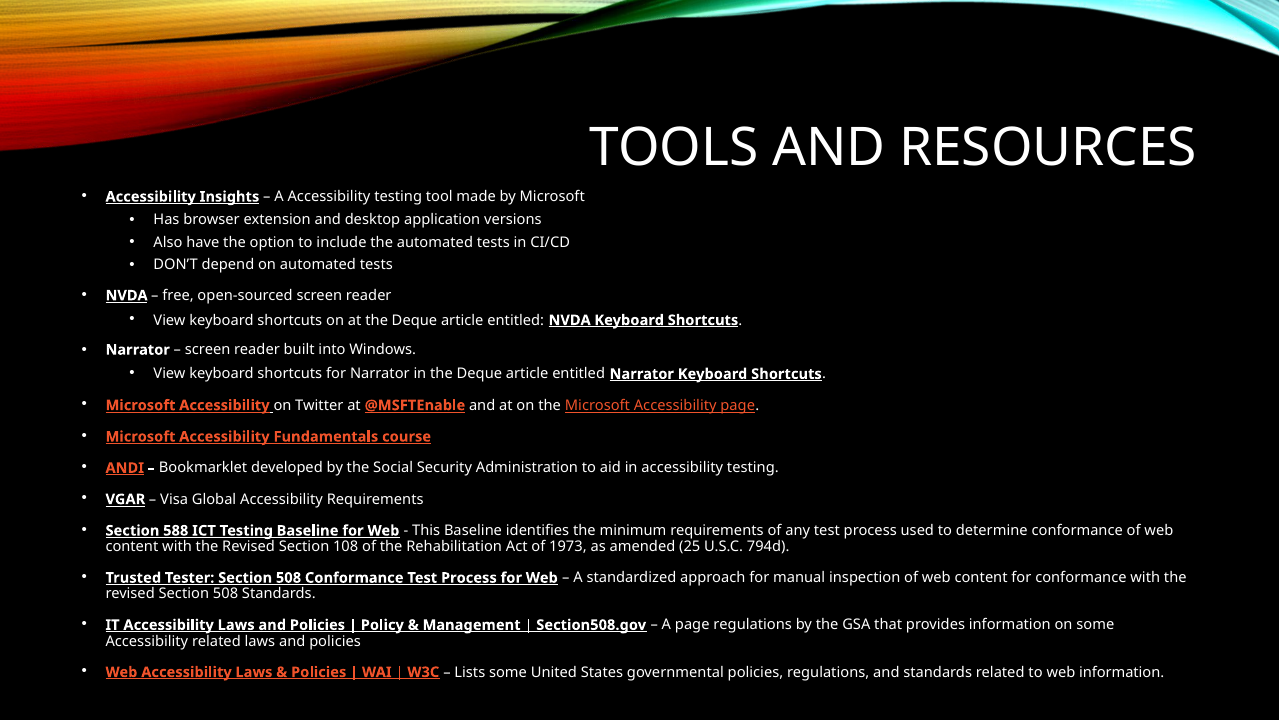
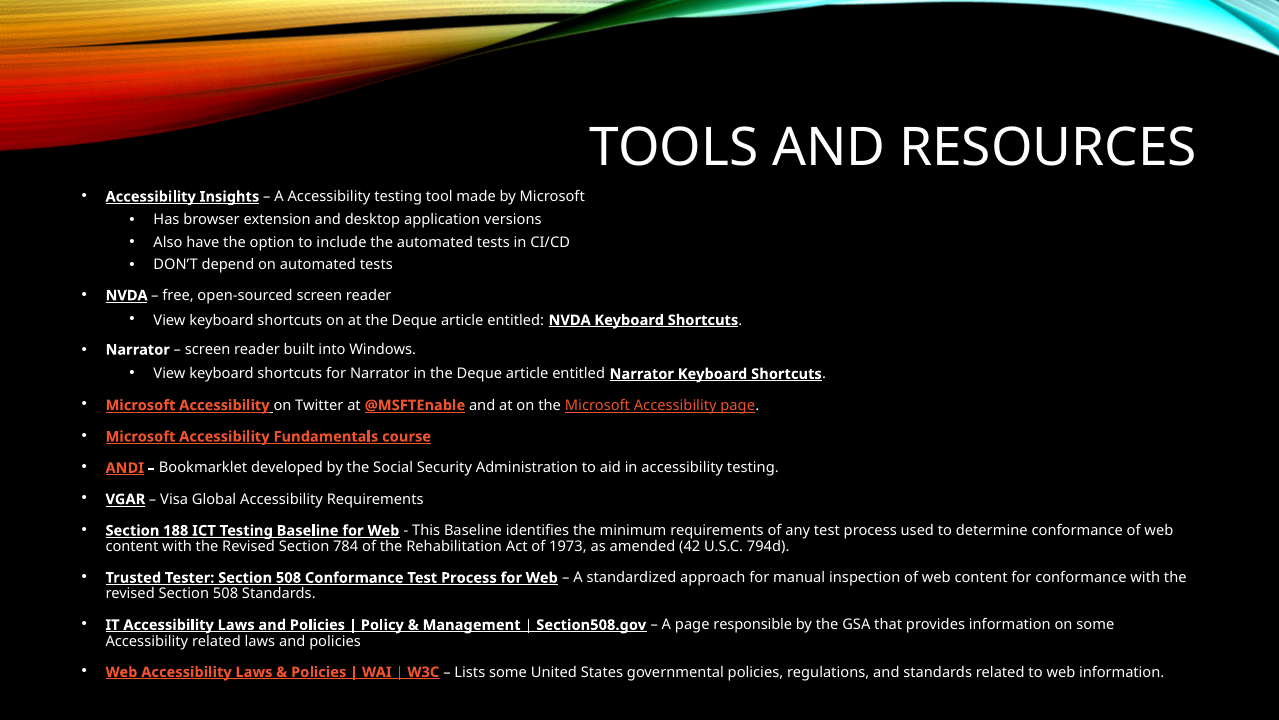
588: 588 -> 188 (176, 530)
108: 108 -> 784 (346, 547)
25: 25 -> 42 (690, 547)
page regulations: regulations -> responsible (753, 625)
